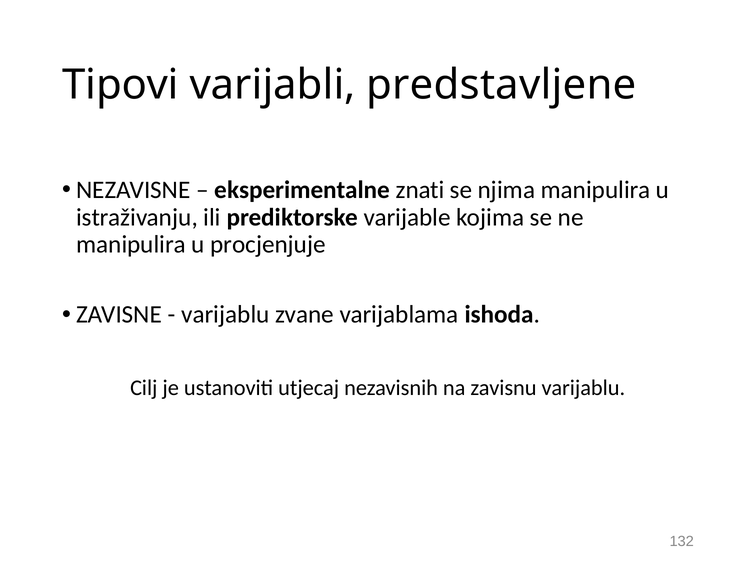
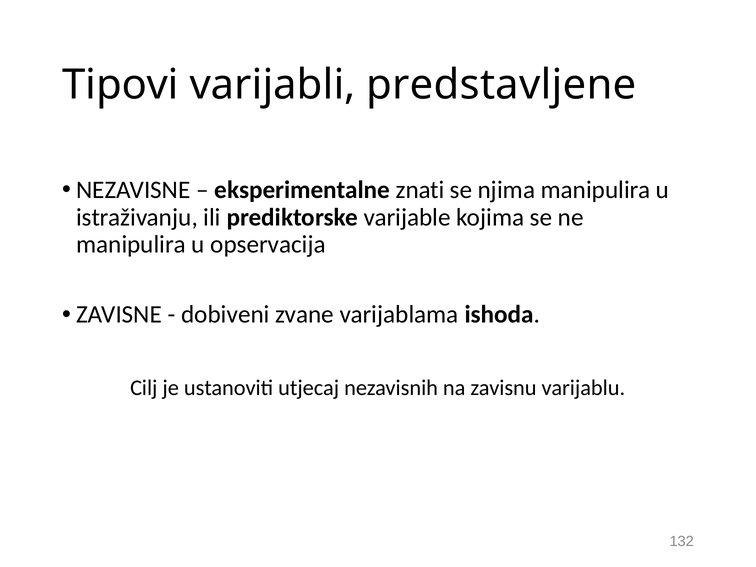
procjenjuje: procjenjuje -> opservacija (268, 244)
varijablu: varijablu -> dobiveni (225, 315)
